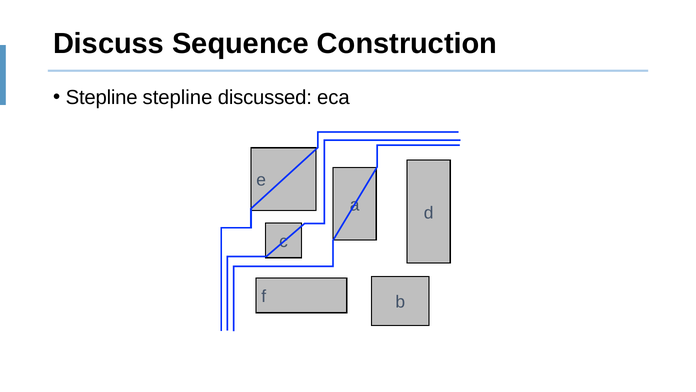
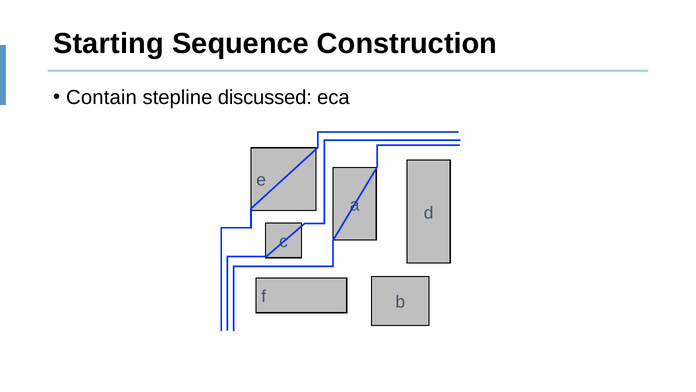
Discuss: Discuss -> Starting (108, 43)
Stepline: Stepline -> Contain (101, 97)
